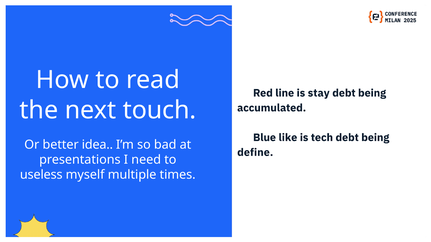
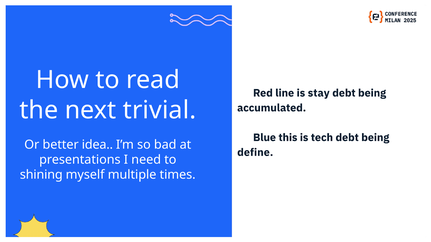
touch: touch -> trivial (160, 110)
like: like -> this (288, 138)
useless: useless -> shining (41, 175)
